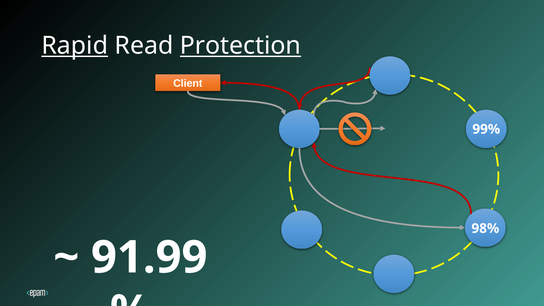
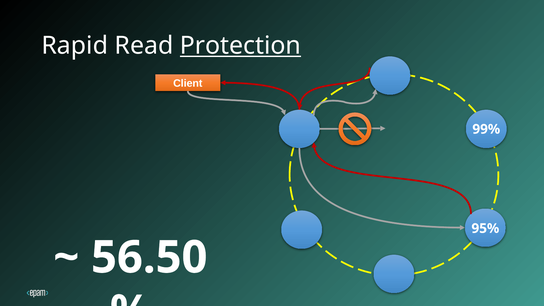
Rapid underline: present -> none (75, 46)
98%: 98% -> 95% (485, 228)
91.99: 91.99 -> 56.50 (149, 258)
